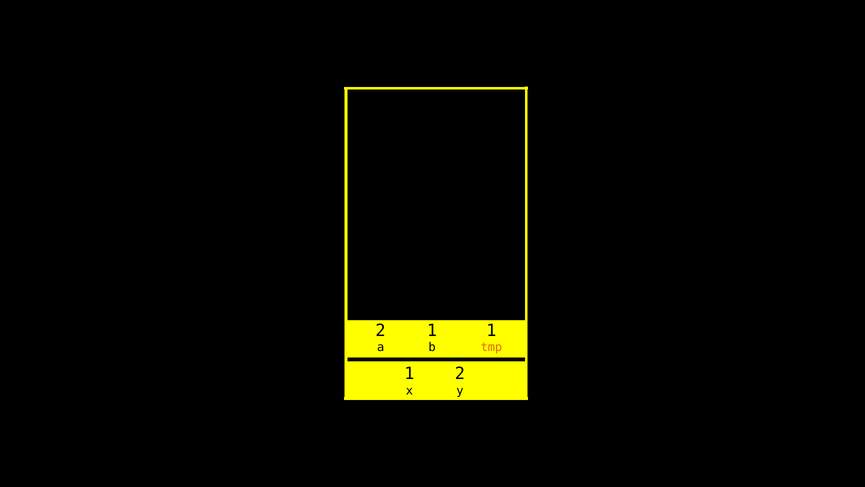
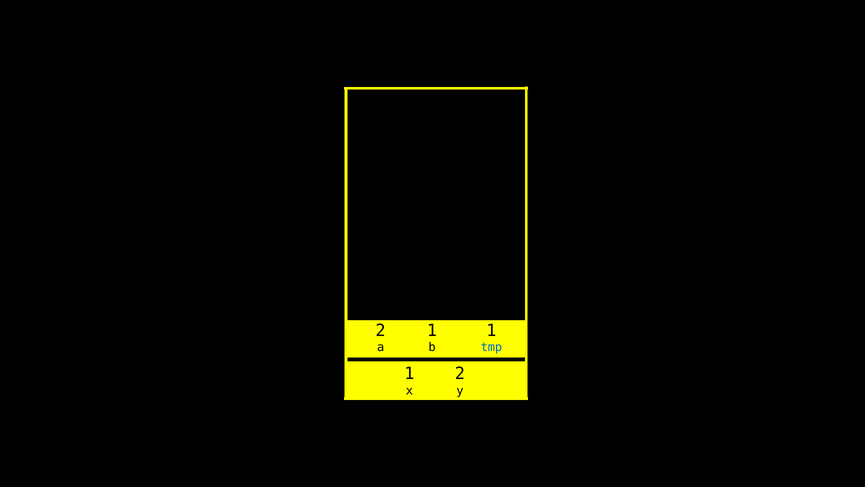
tmp colour: orange -> blue (491, 347)
